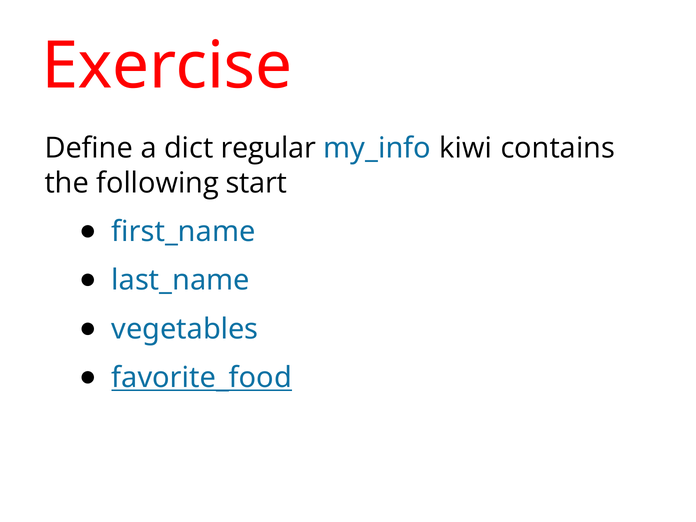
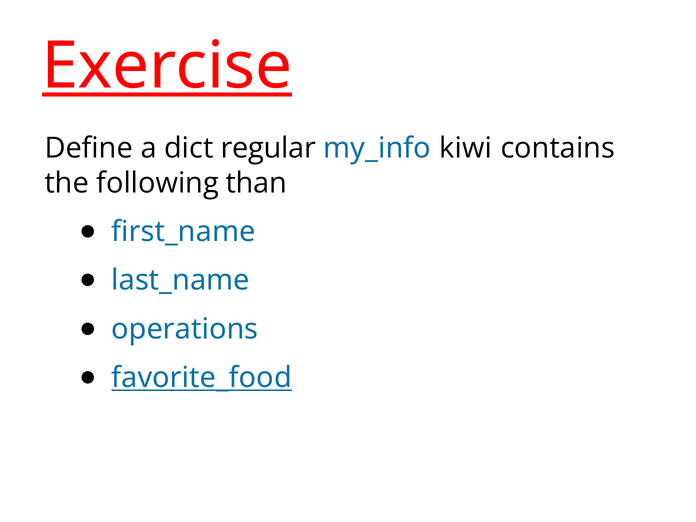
Exercise underline: none -> present (167, 66)
start: start -> than (256, 183)
vegetables: vegetables -> operations (185, 329)
